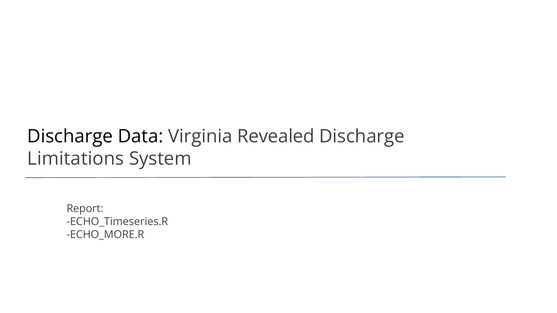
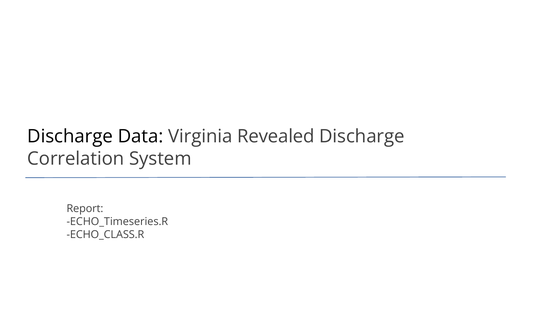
Limitations: Limitations -> Correlation (76, 159)
ECHO_MORE.R: ECHO_MORE.R -> ECHO_CLASS.R (105, 235)
